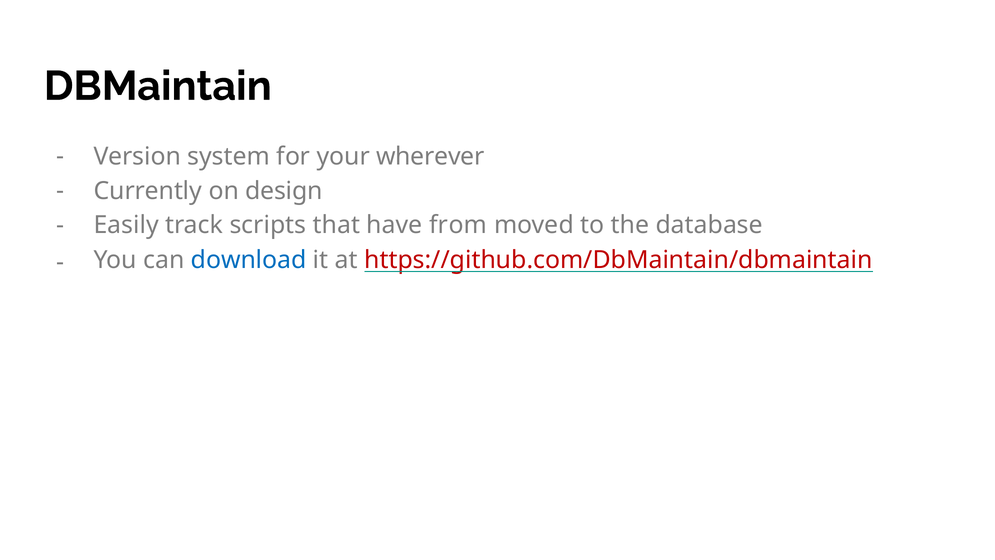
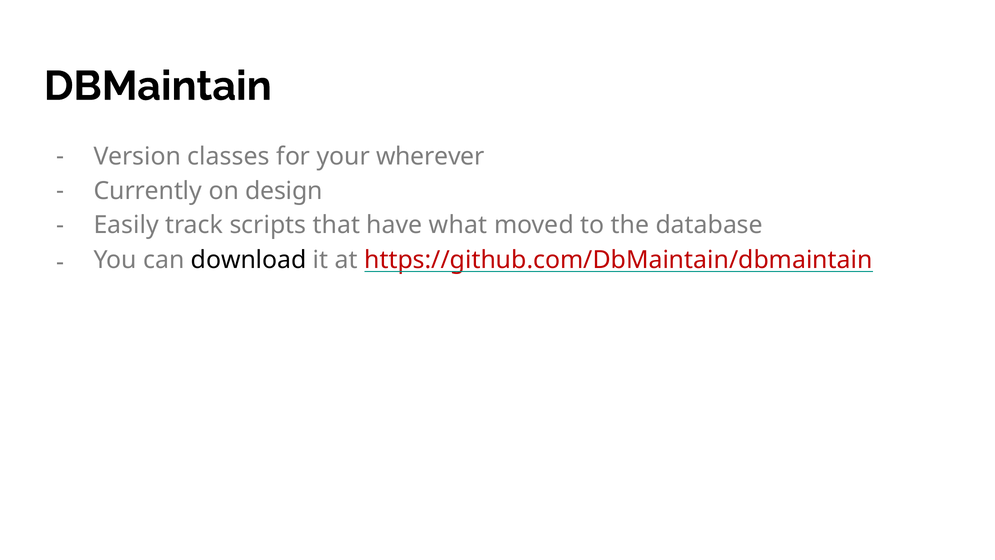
system: system -> classes (229, 156)
from: from -> what (458, 225)
download colour: blue -> black (249, 260)
